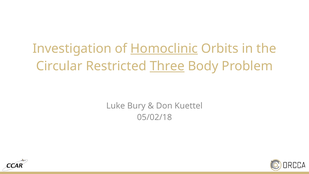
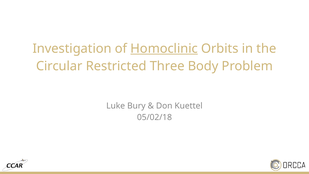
Three underline: present -> none (167, 66)
